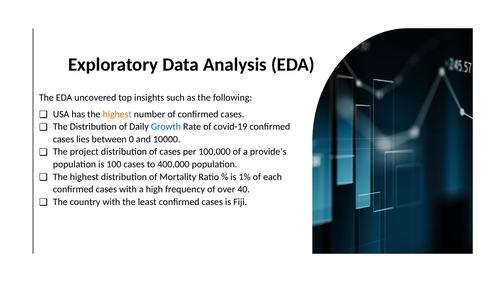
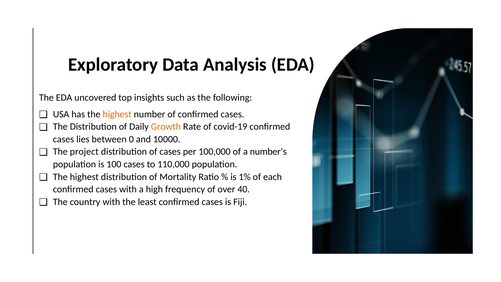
Growth colour: blue -> orange (166, 127)
provide’s: provide’s -> number’s (268, 152)
400,000: 400,000 -> 110,000 (173, 164)
